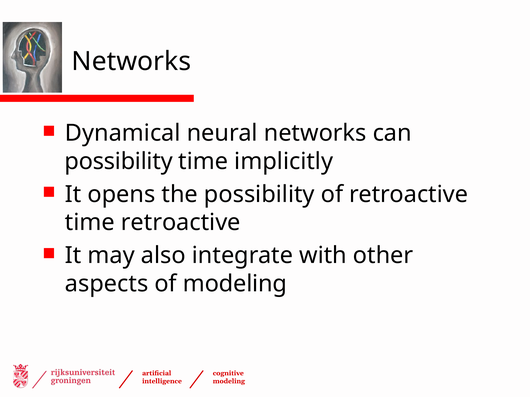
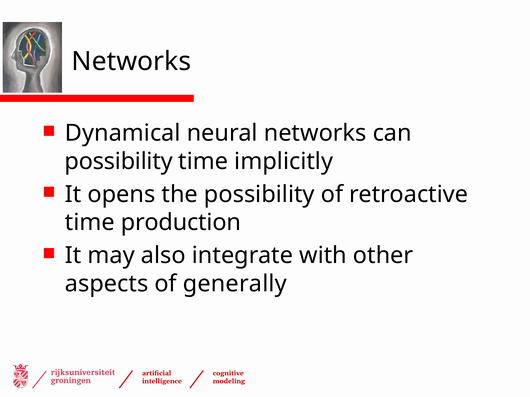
time retroactive: retroactive -> production (181, 223)
of modeling: modeling -> generally (235, 284)
